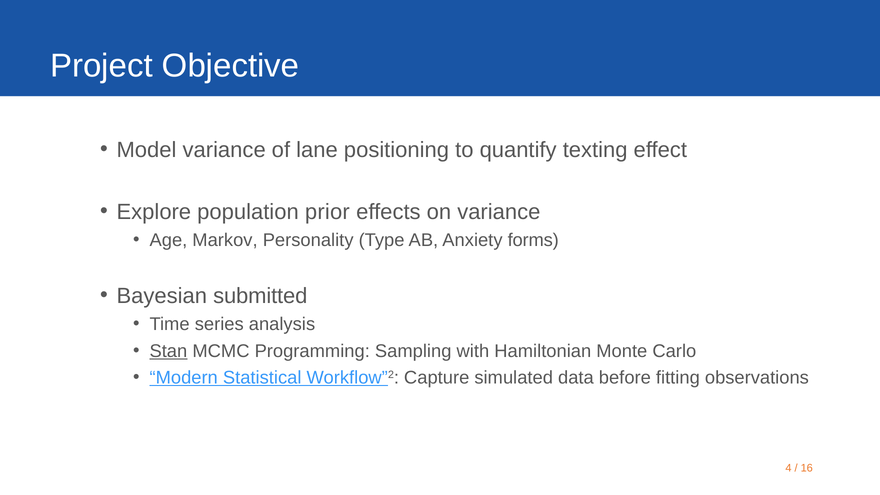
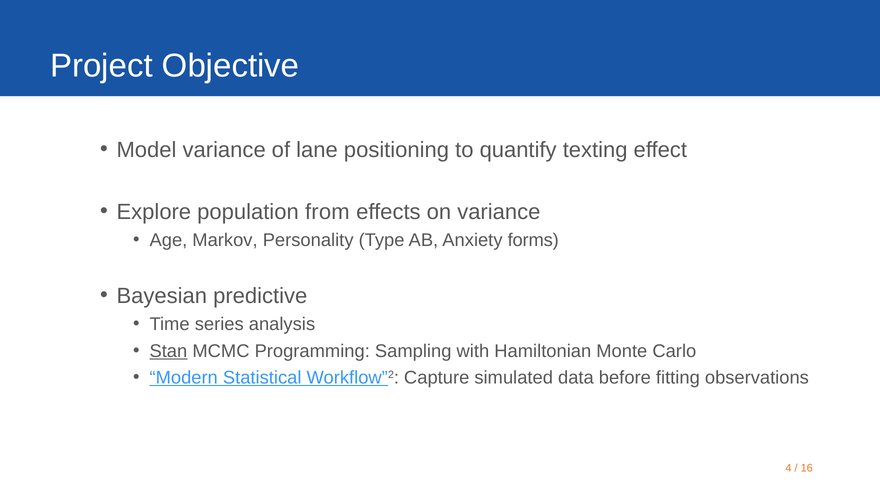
prior: prior -> from (327, 212)
submitted: submitted -> predictive (260, 296)
